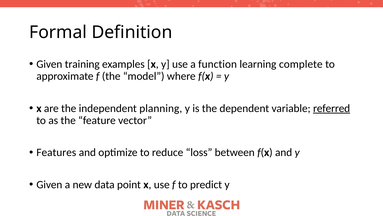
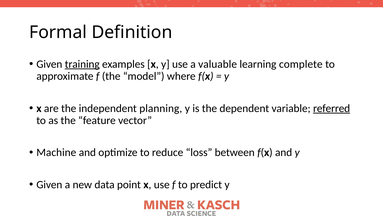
training underline: none -> present (82, 64)
function: function -> valuable (218, 64)
Features: Features -> Machine (56, 152)
